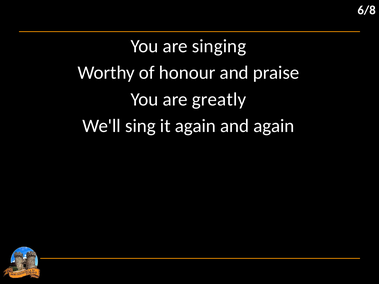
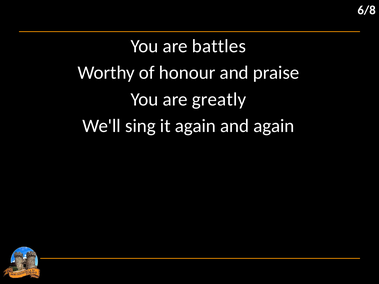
singing: singing -> battles (219, 46)
